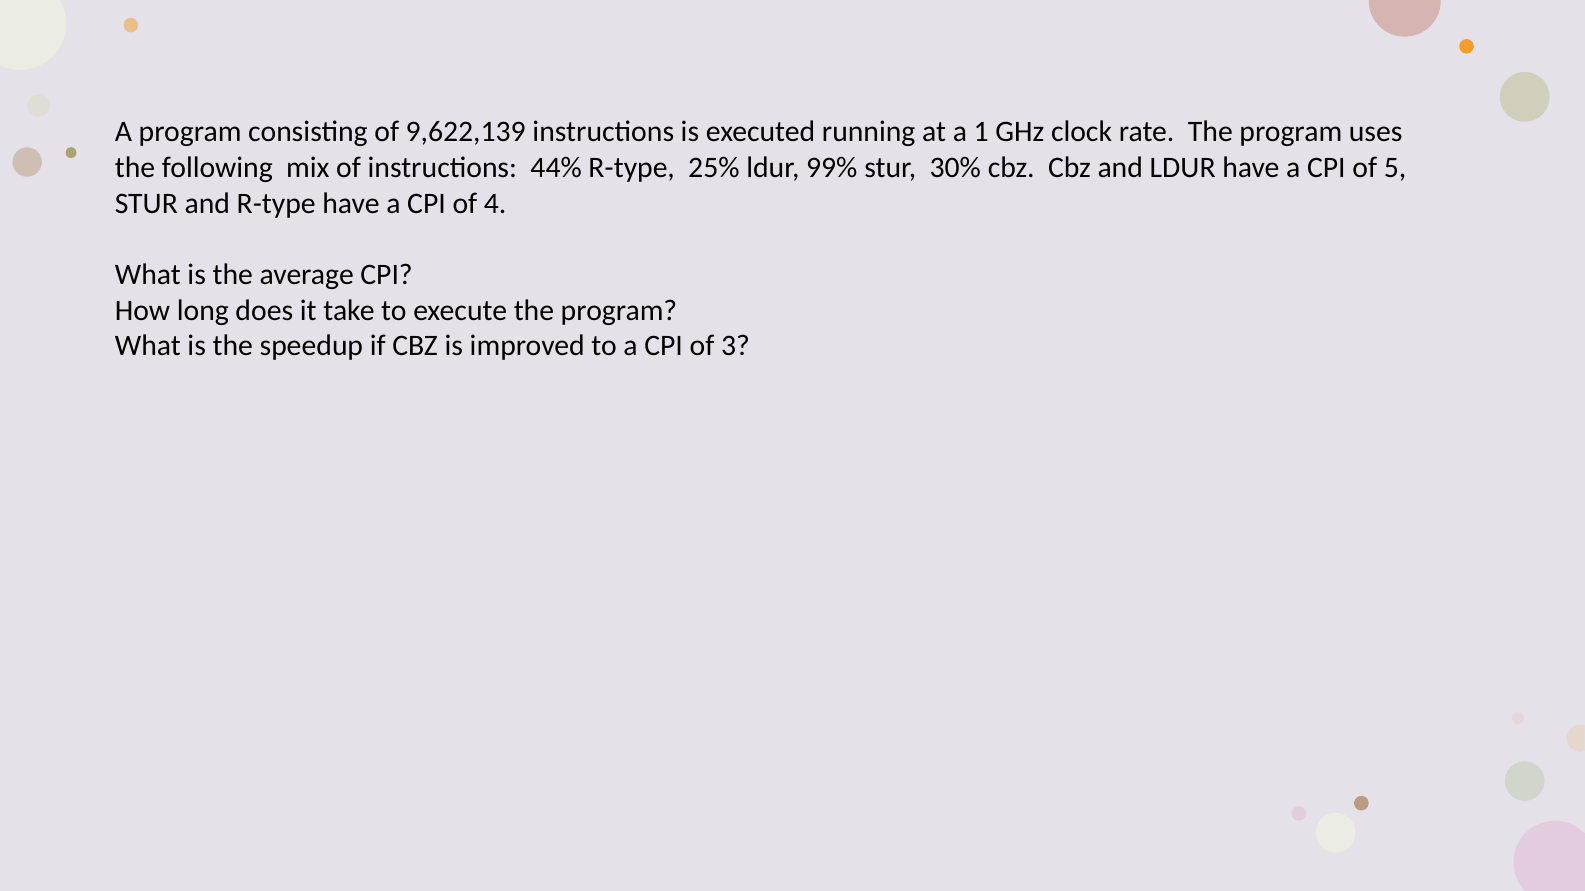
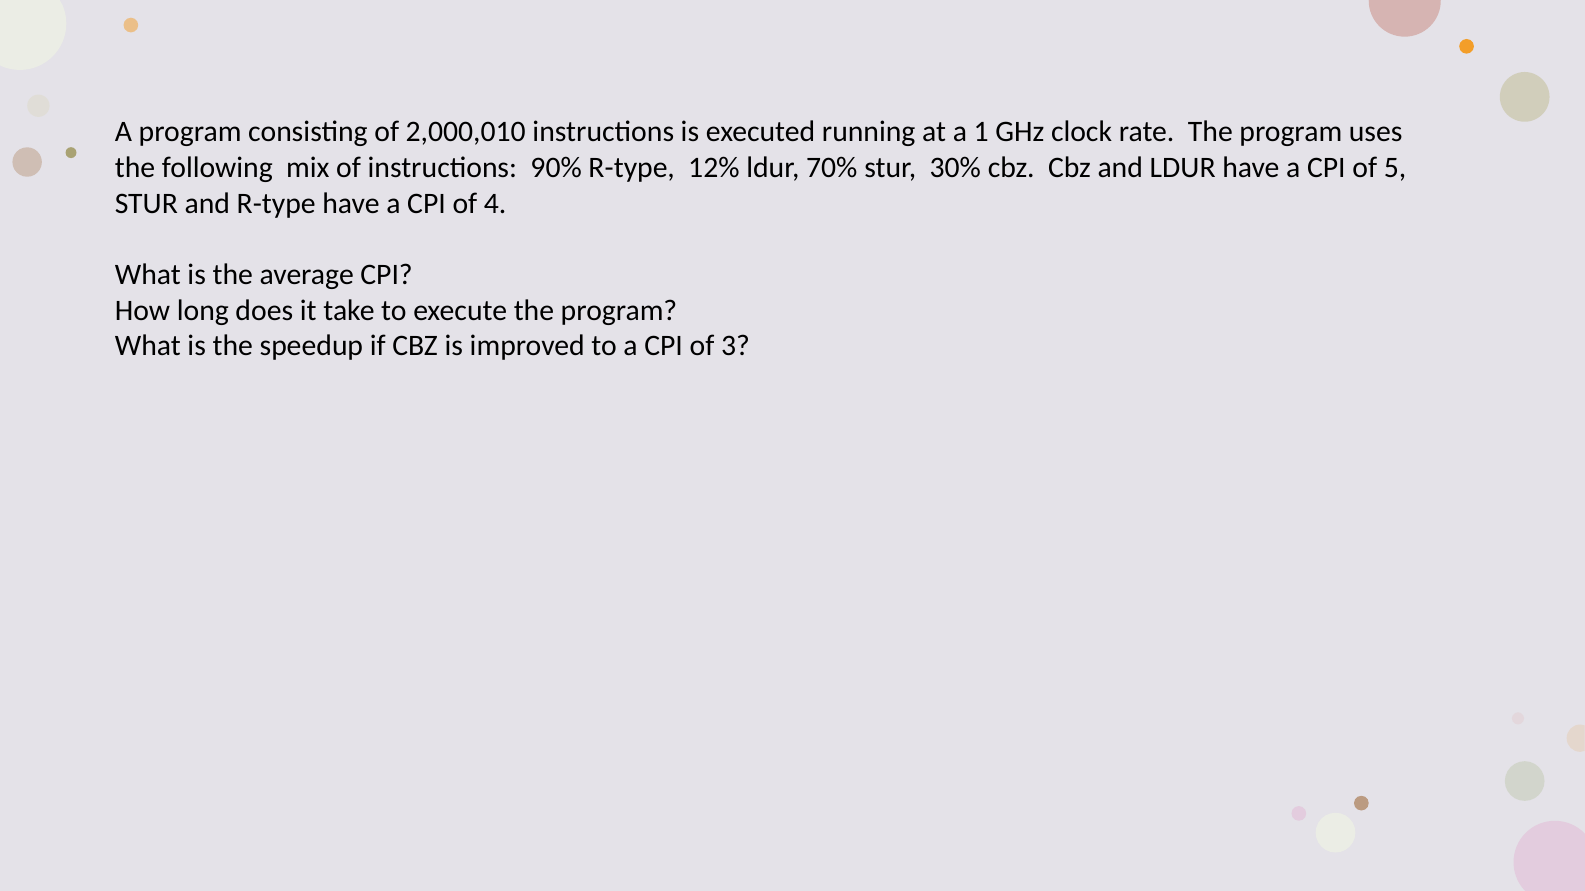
9,622,139: 9,622,139 -> 2,000,010 (466, 132)
44%: 44% -> 90% (556, 168)
25%: 25% -> 12% (714, 168)
99%: 99% -> 70% (832, 168)
